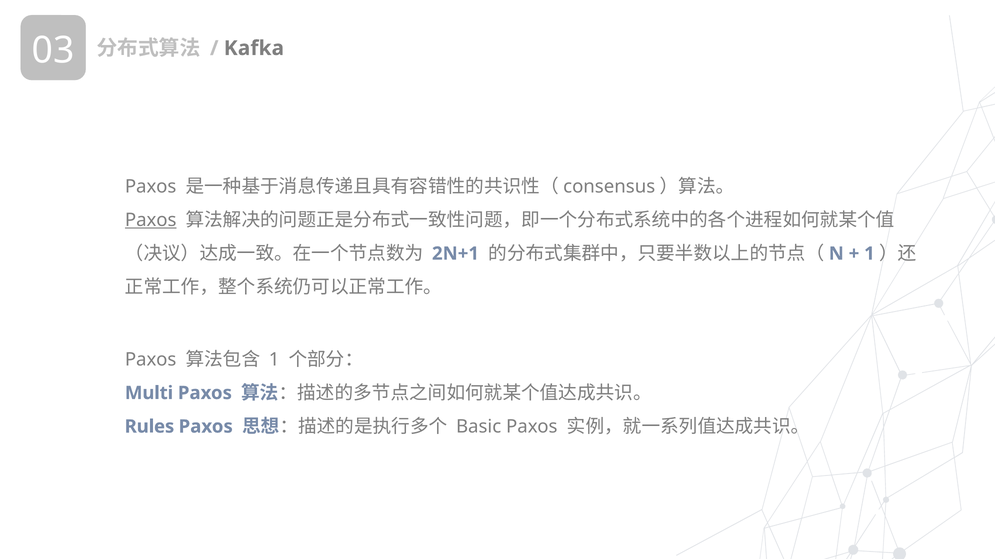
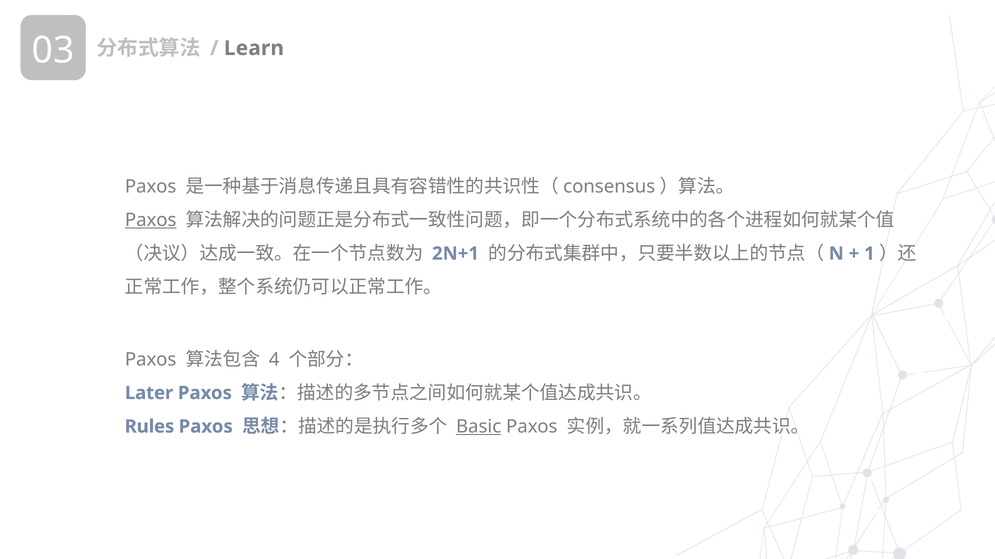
Kafka: Kafka -> Learn (254, 48)
1: 1 -> 4 (274, 360)
Multi: Multi -> Later (149, 393)
Basic underline: none -> present (479, 427)
